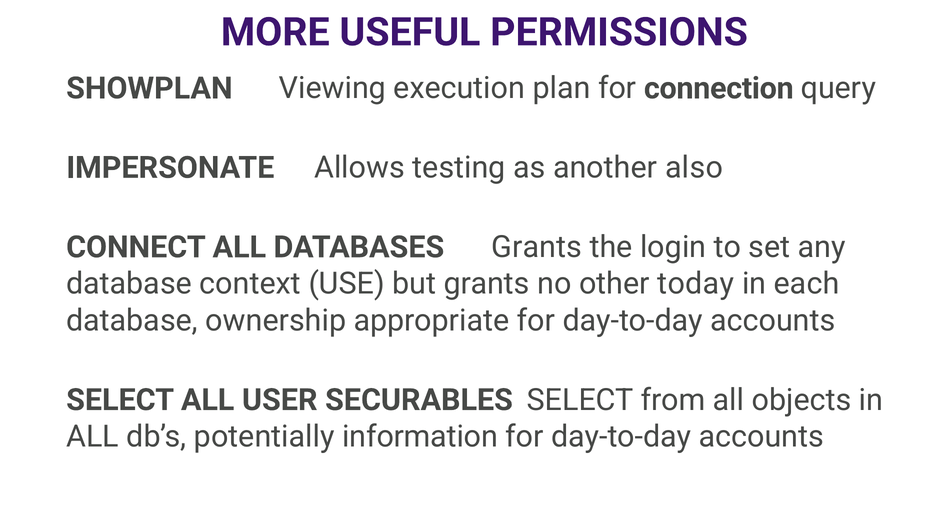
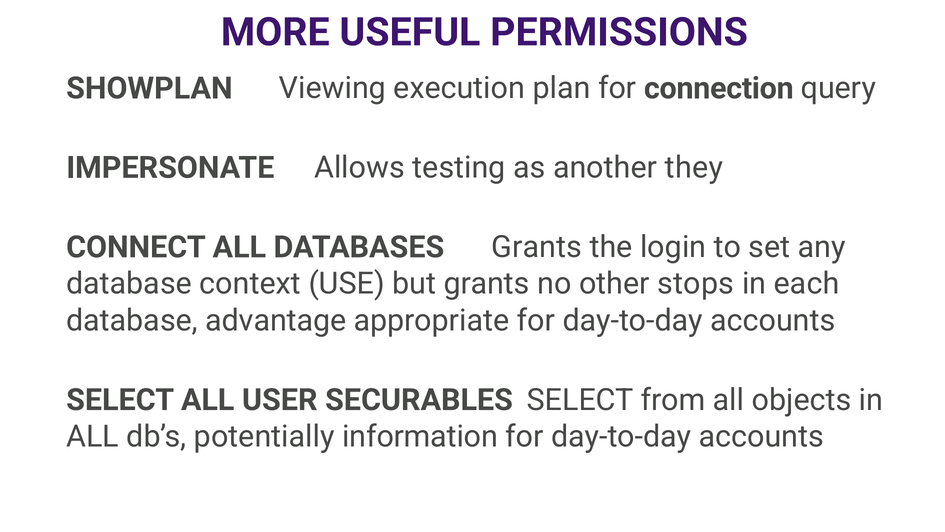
also: also -> they (694, 168)
today: today -> stops (696, 284)
ownership: ownership -> advantage (276, 320)
